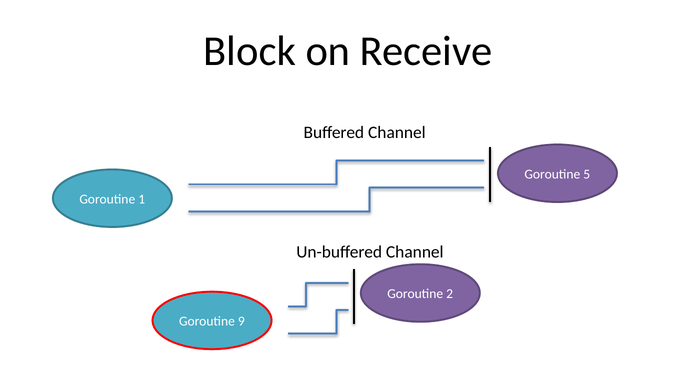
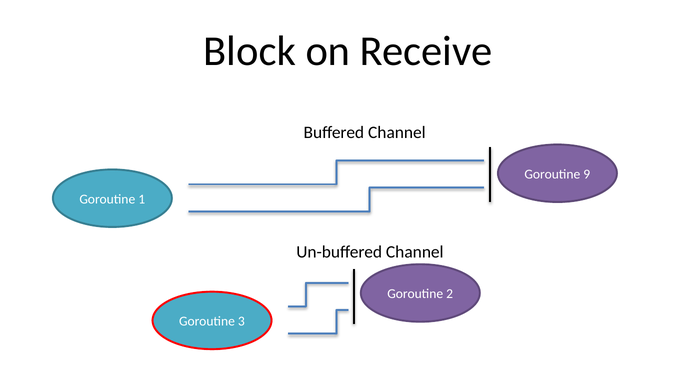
5: 5 -> 9 (587, 174)
9: 9 -> 3 (241, 321)
